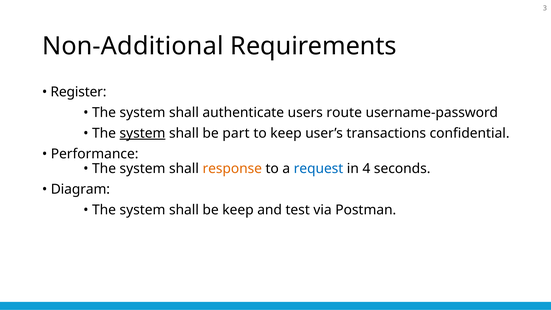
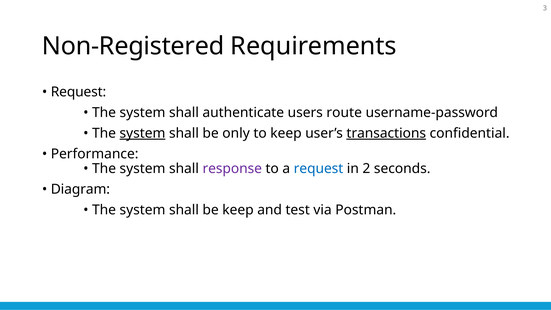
Non-Additional: Non-Additional -> Non-Registered (133, 46)
Register: Register -> Request (78, 92)
part: part -> only (236, 133)
transactions underline: none -> present (386, 133)
response colour: orange -> purple (232, 169)
4: 4 -> 2 (366, 169)
